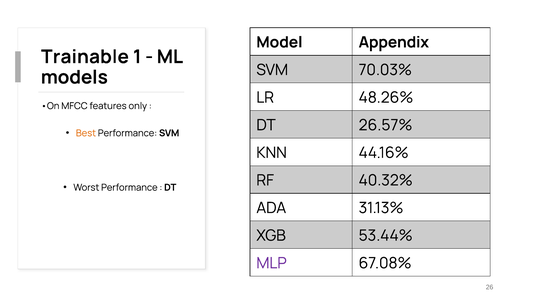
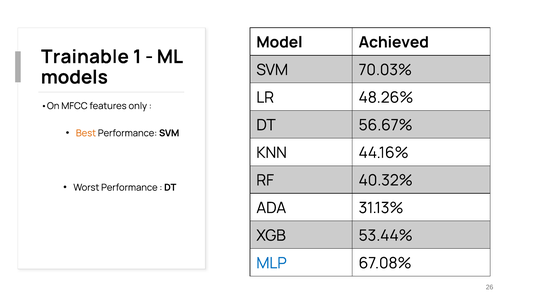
Appendix: Appendix -> Achieved (394, 42)
26.57%: 26.57% -> 56.67% (386, 125)
MLP colour: purple -> blue (272, 263)
